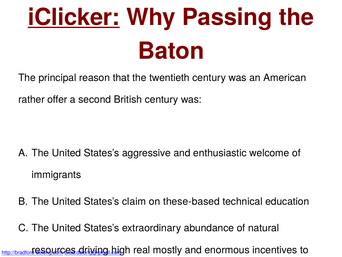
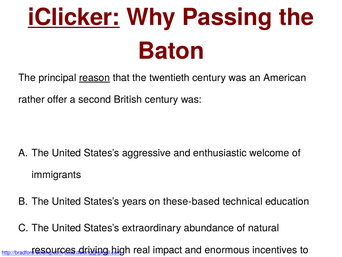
reason underline: none -> present (95, 78)
claim: claim -> years (134, 201)
mostly: mostly -> impact (168, 250)
